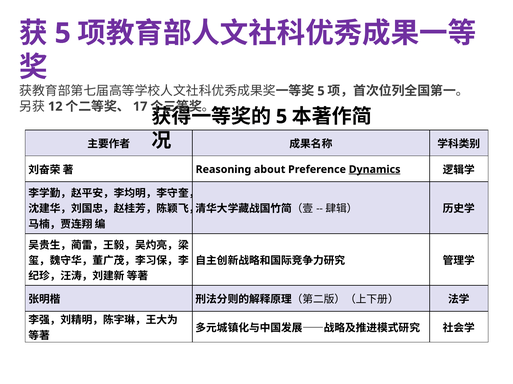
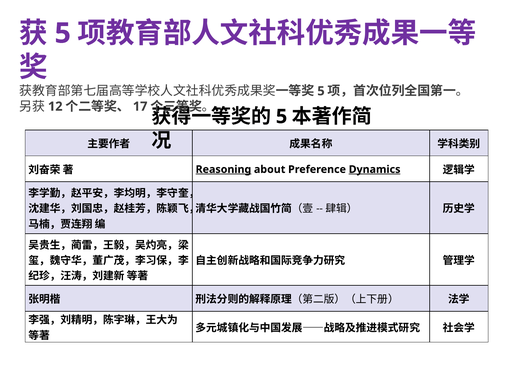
Reasoning underline: none -> present (223, 170)
